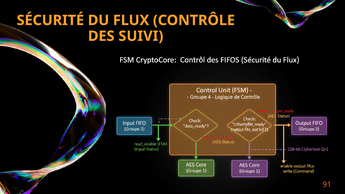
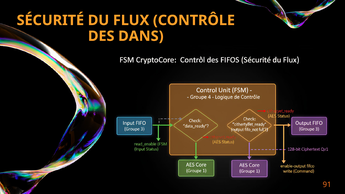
SUIVI: SUIVI -> DANS (141, 36)
